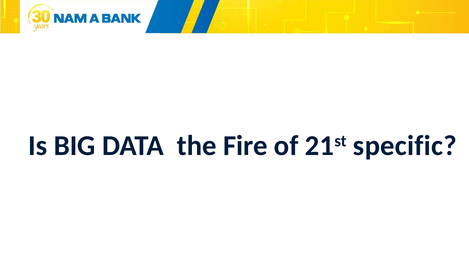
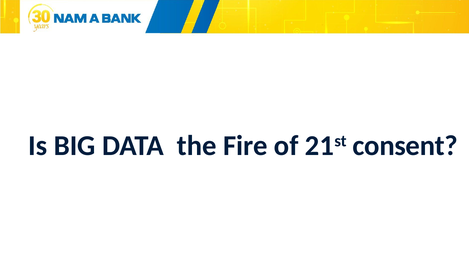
specific: specific -> consent (405, 146)
